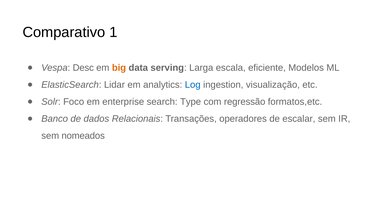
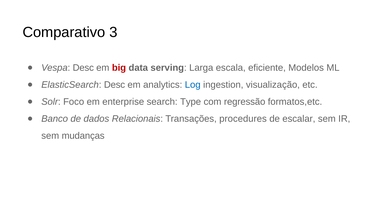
1: 1 -> 3 (113, 32)
big colour: orange -> red (119, 68)
ElasticSearch Lidar: Lidar -> Desc (115, 85)
operadores: operadores -> procedures (243, 118)
nomeados: nomeados -> mudanças (83, 135)
